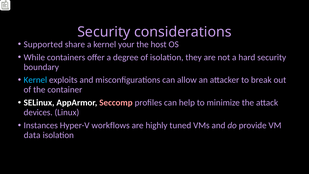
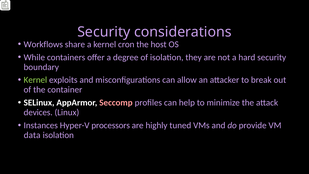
Supported: Supported -> Workflows (43, 44)
your: your -> cron (126, 44)
Kernel colour: light blue -> light green (35, 80)
workflows: workflows -> processors (111, 125)
